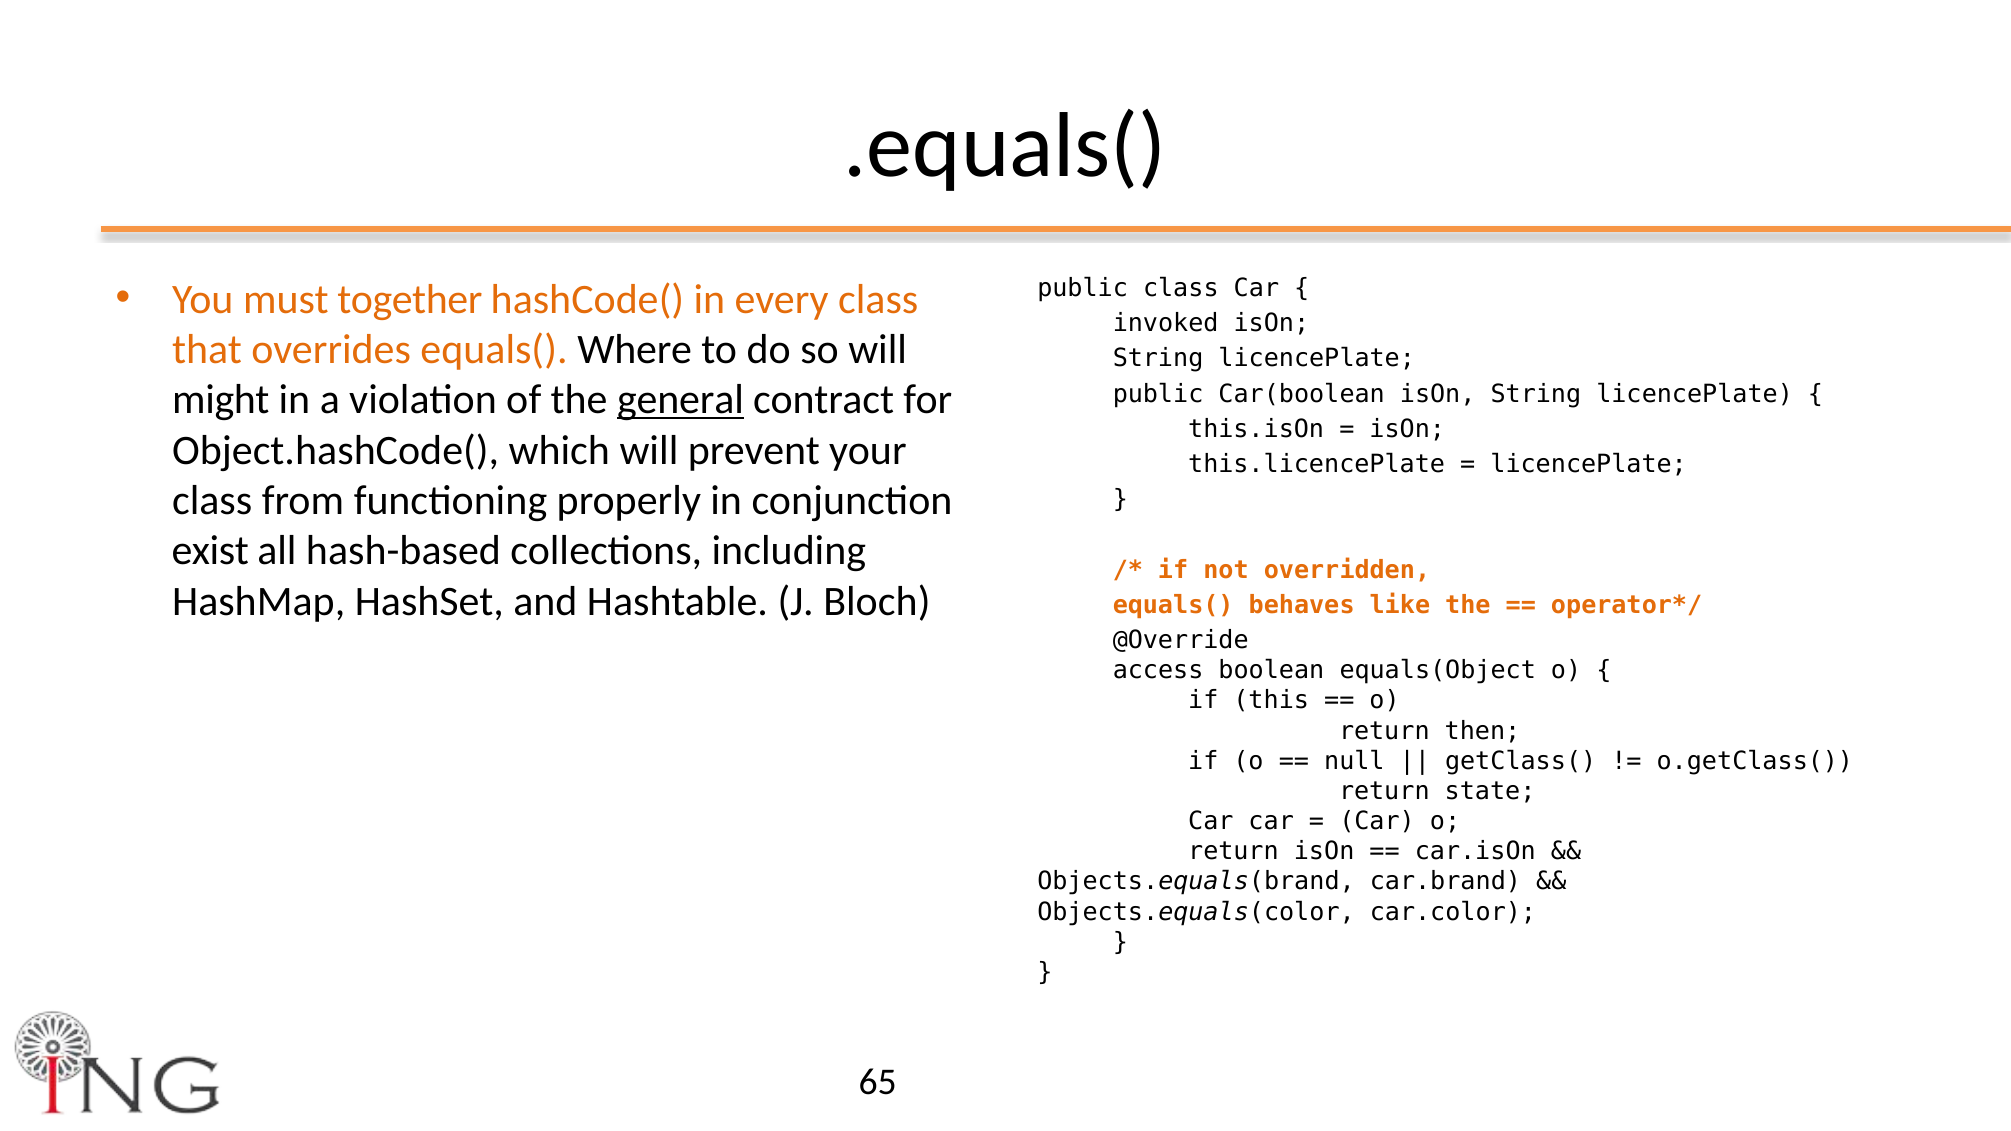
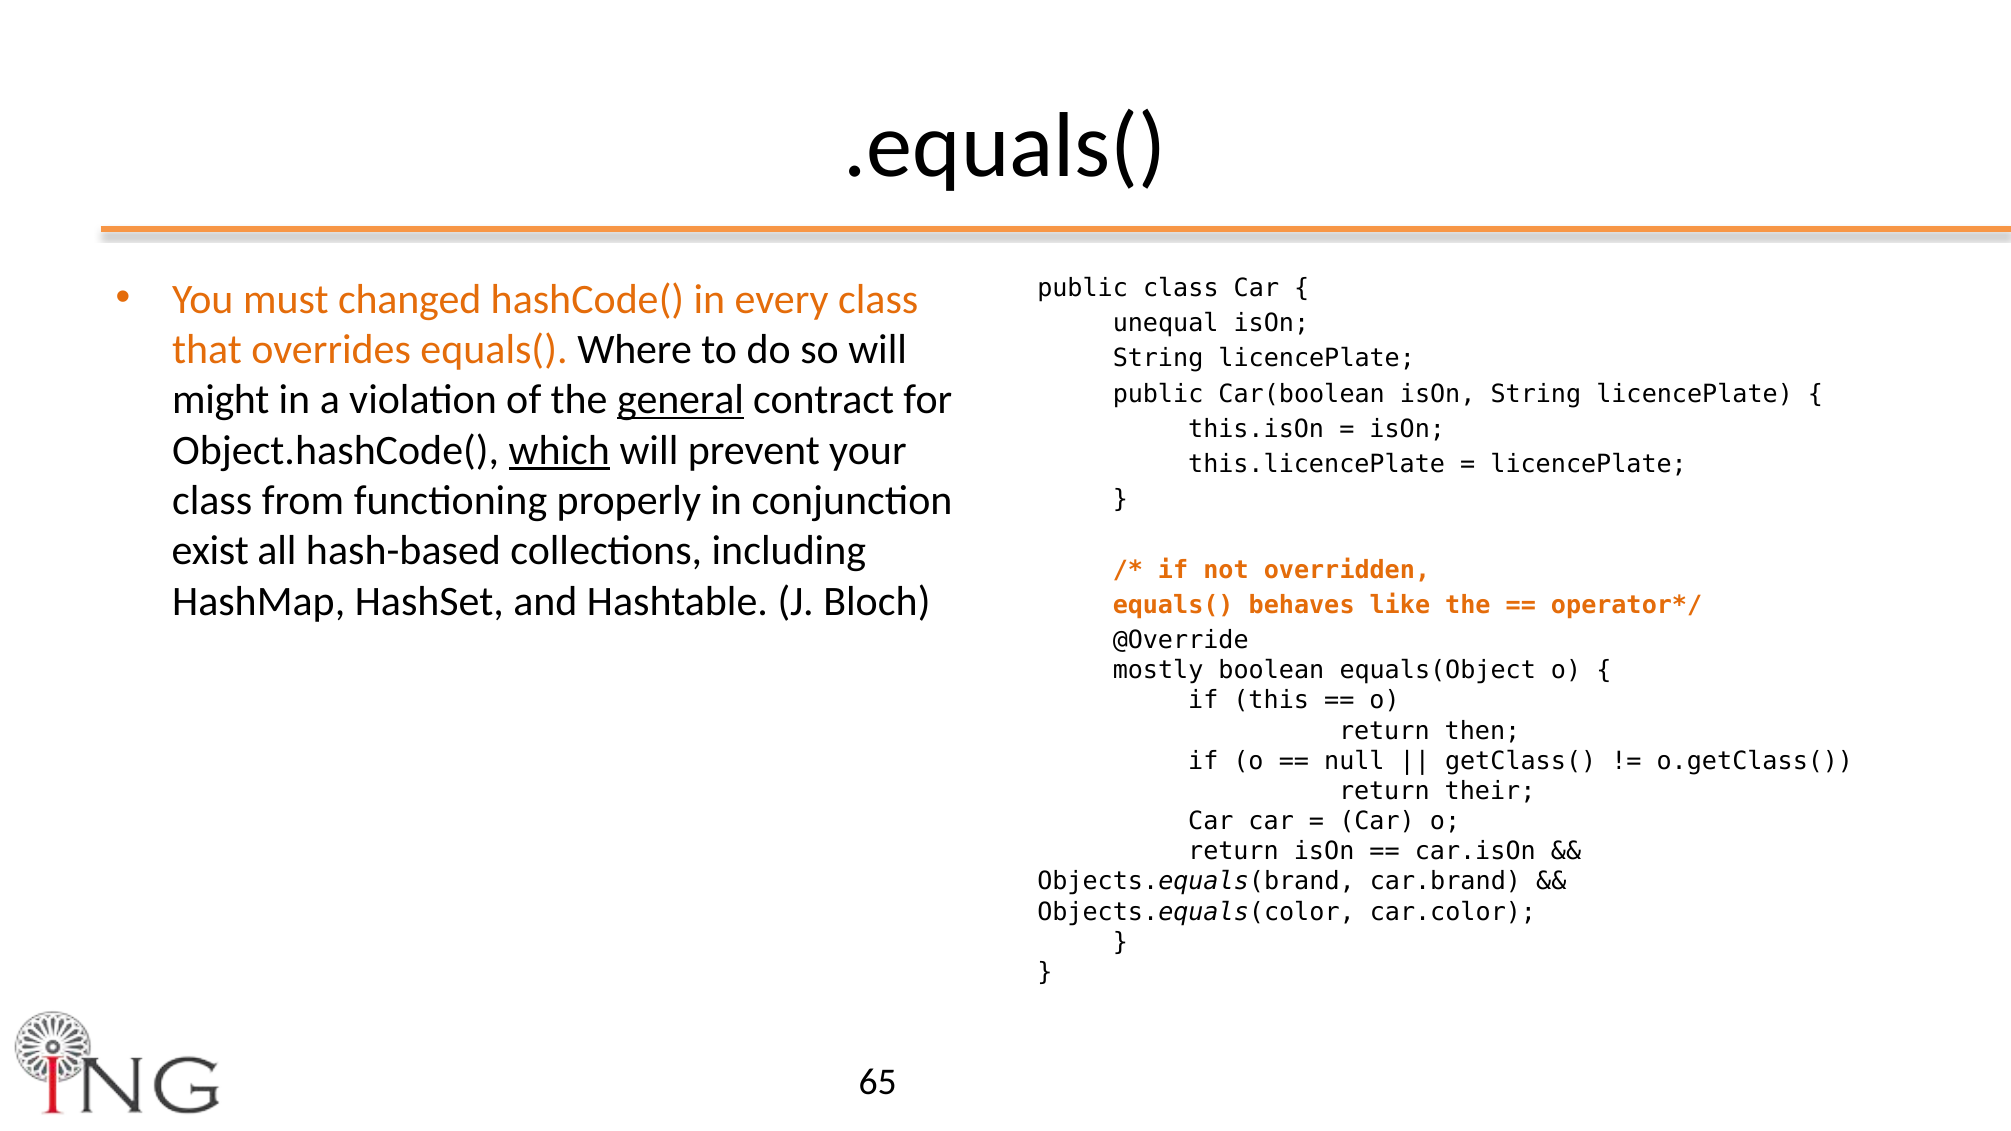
together: together -> changed (410, 300)
invoked: invoked -> unequal (1166, 324)
which underline: none -> present (559, 450)
access: access -> mostly (1158, 671)
state: state -> their (1490, 791)
